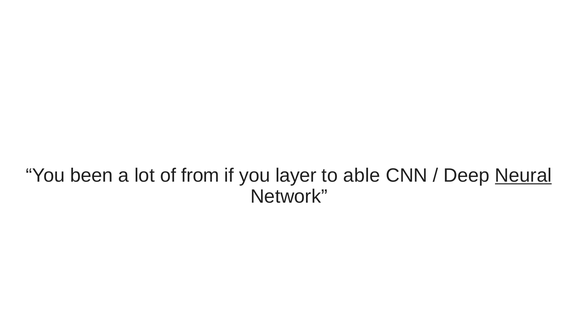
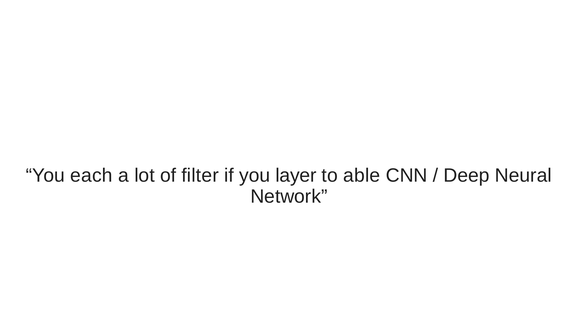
been: been -> each (91, 176)
from: from -> filter (200, 176)
Neural underline: present -> none (523, 176)
